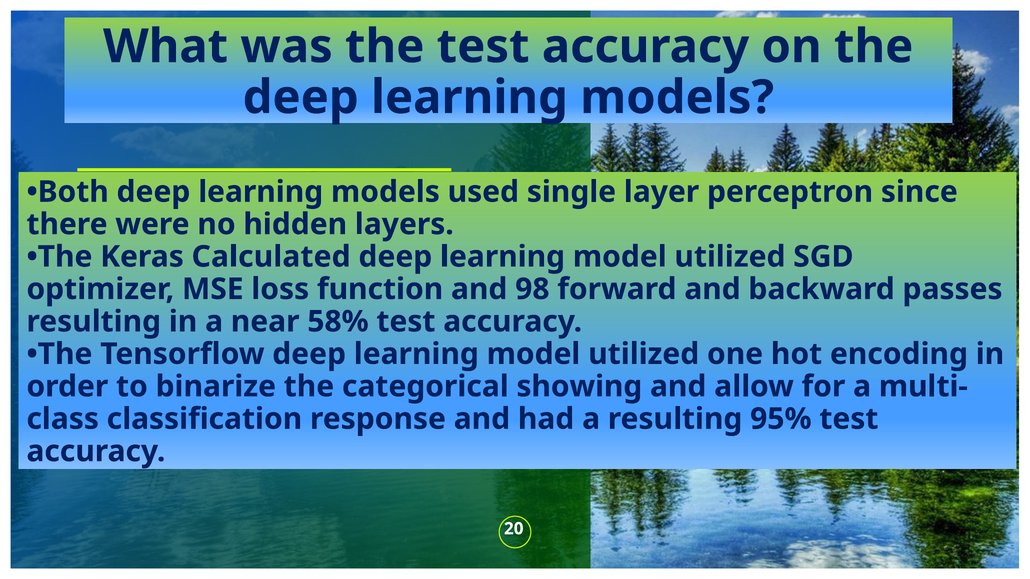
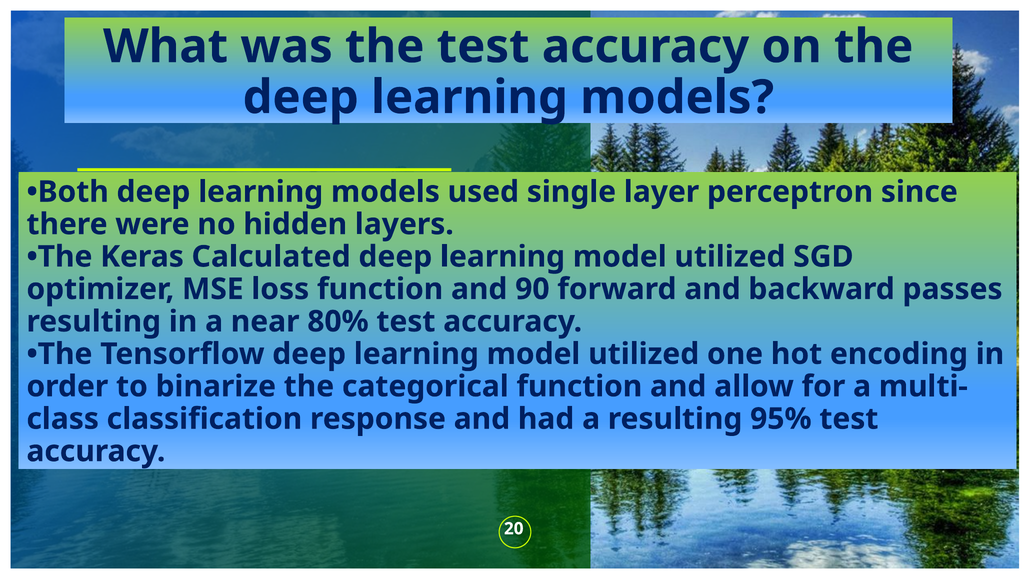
98: 98 -> 90 (532, 289)
58%: 58% -> 80% (338, 322)
categorical showing: showing -> function (579, 387)
